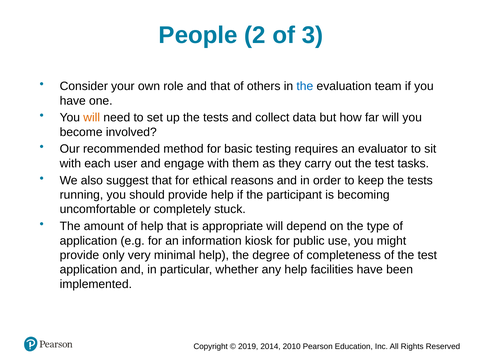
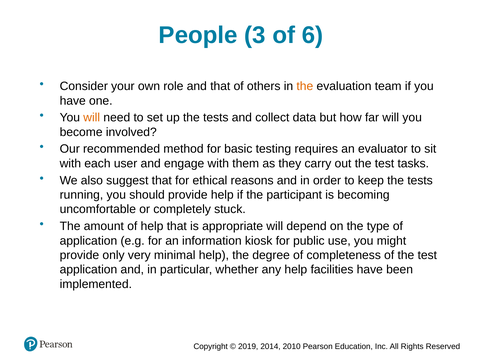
2: 2 -> 3 (255, 35)
3: 3 -> 6 (312, 35)
the colour: blue -> orange (305, 86)
